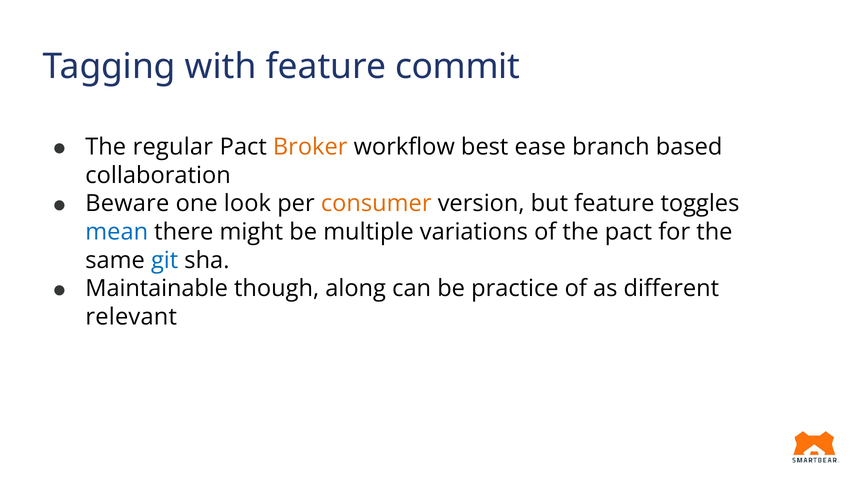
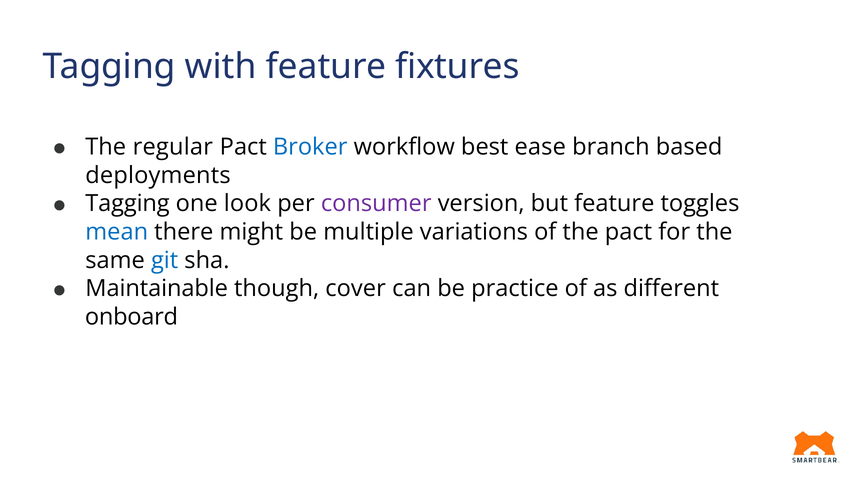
commit: commit -> fixtures (457, 67)
Broker colour: orange -> blue (310, 147)
collaboration: collaboration -> deployments (158, 175)
Beware: Beware -> Tagging (128, 204)
consumer colour: orange -> purple (376, 204)
along: along -> cover (356, 289)
relevant: relevant -> onboard (131, 317)
